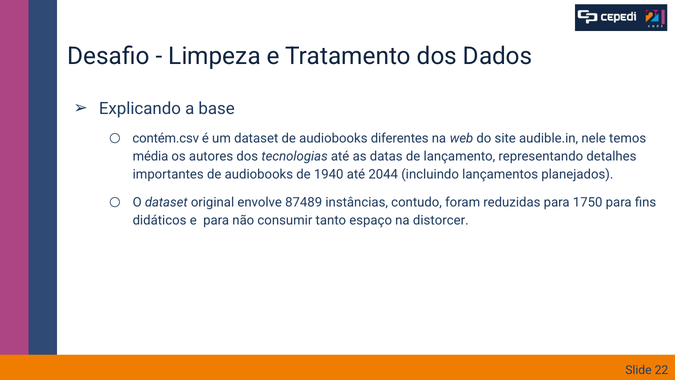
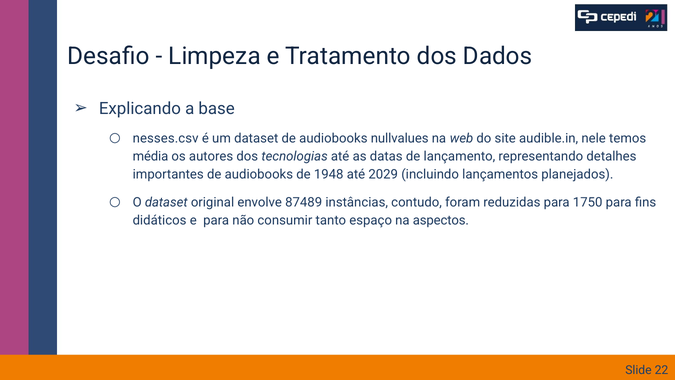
contém.csv: contém.csv -> nesses.csv (166, 138)
diferentes: diferentes -> nullvalues (400, 138)
1940: 1940 -> 1948 (329, 174)
2044: 2044 -> 2029 (383, 174)
distorcer: distorcer -> aspectos (441, 220)
